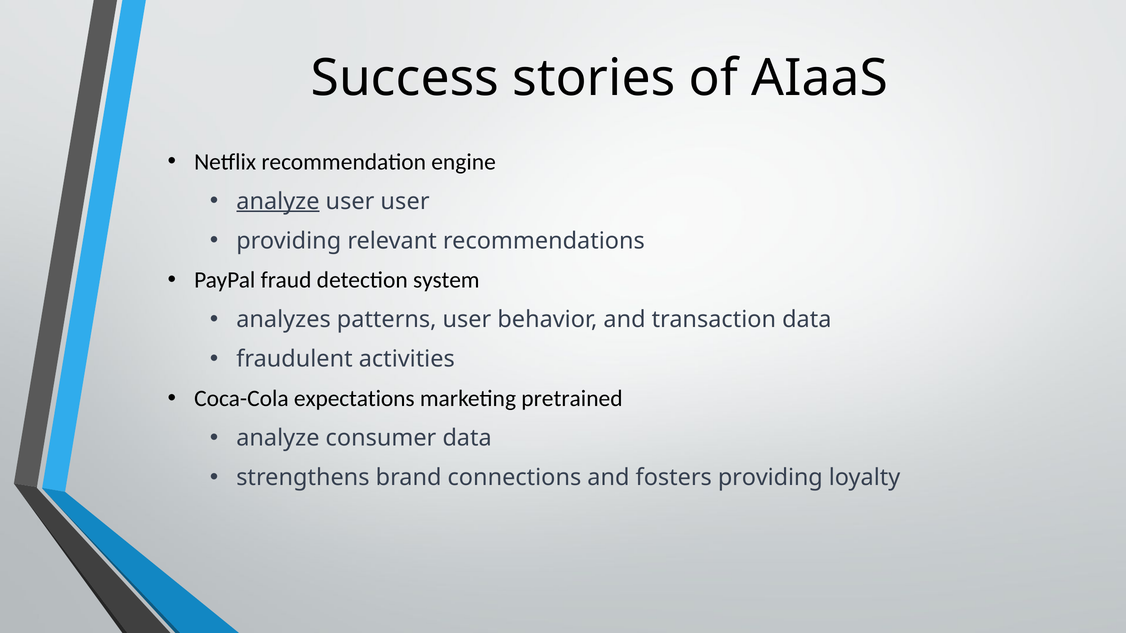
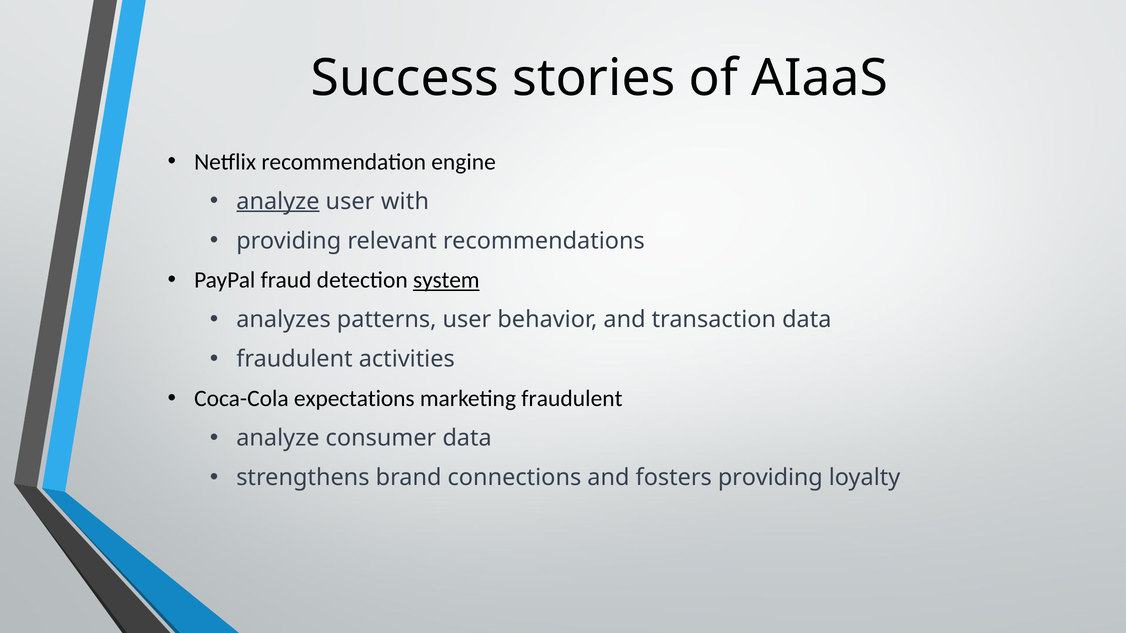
user user: user -> with (405, 201)
system underline: none -> present (446, 280)
marketing pretrained: pretrained -> fraudulent (572, 399)
